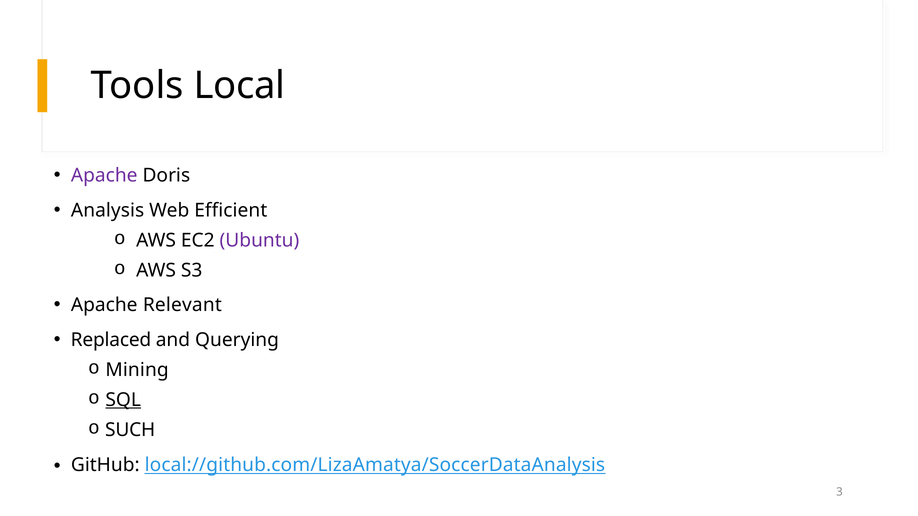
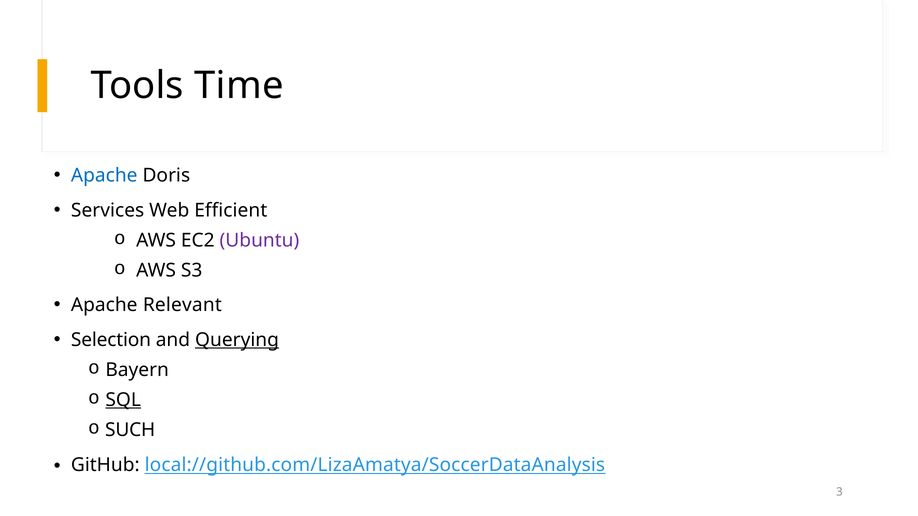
Local: Local -> Time (239, 85)
Apache colour: purple -> blue (104, 176)
Analysis: Analysis -> Services (108, 211)
Replaced: Replaced -> Selection (111, 340)
Querying underline: none -> present (237, 340)
Mining: Mining -> Bayern (137, 370)
